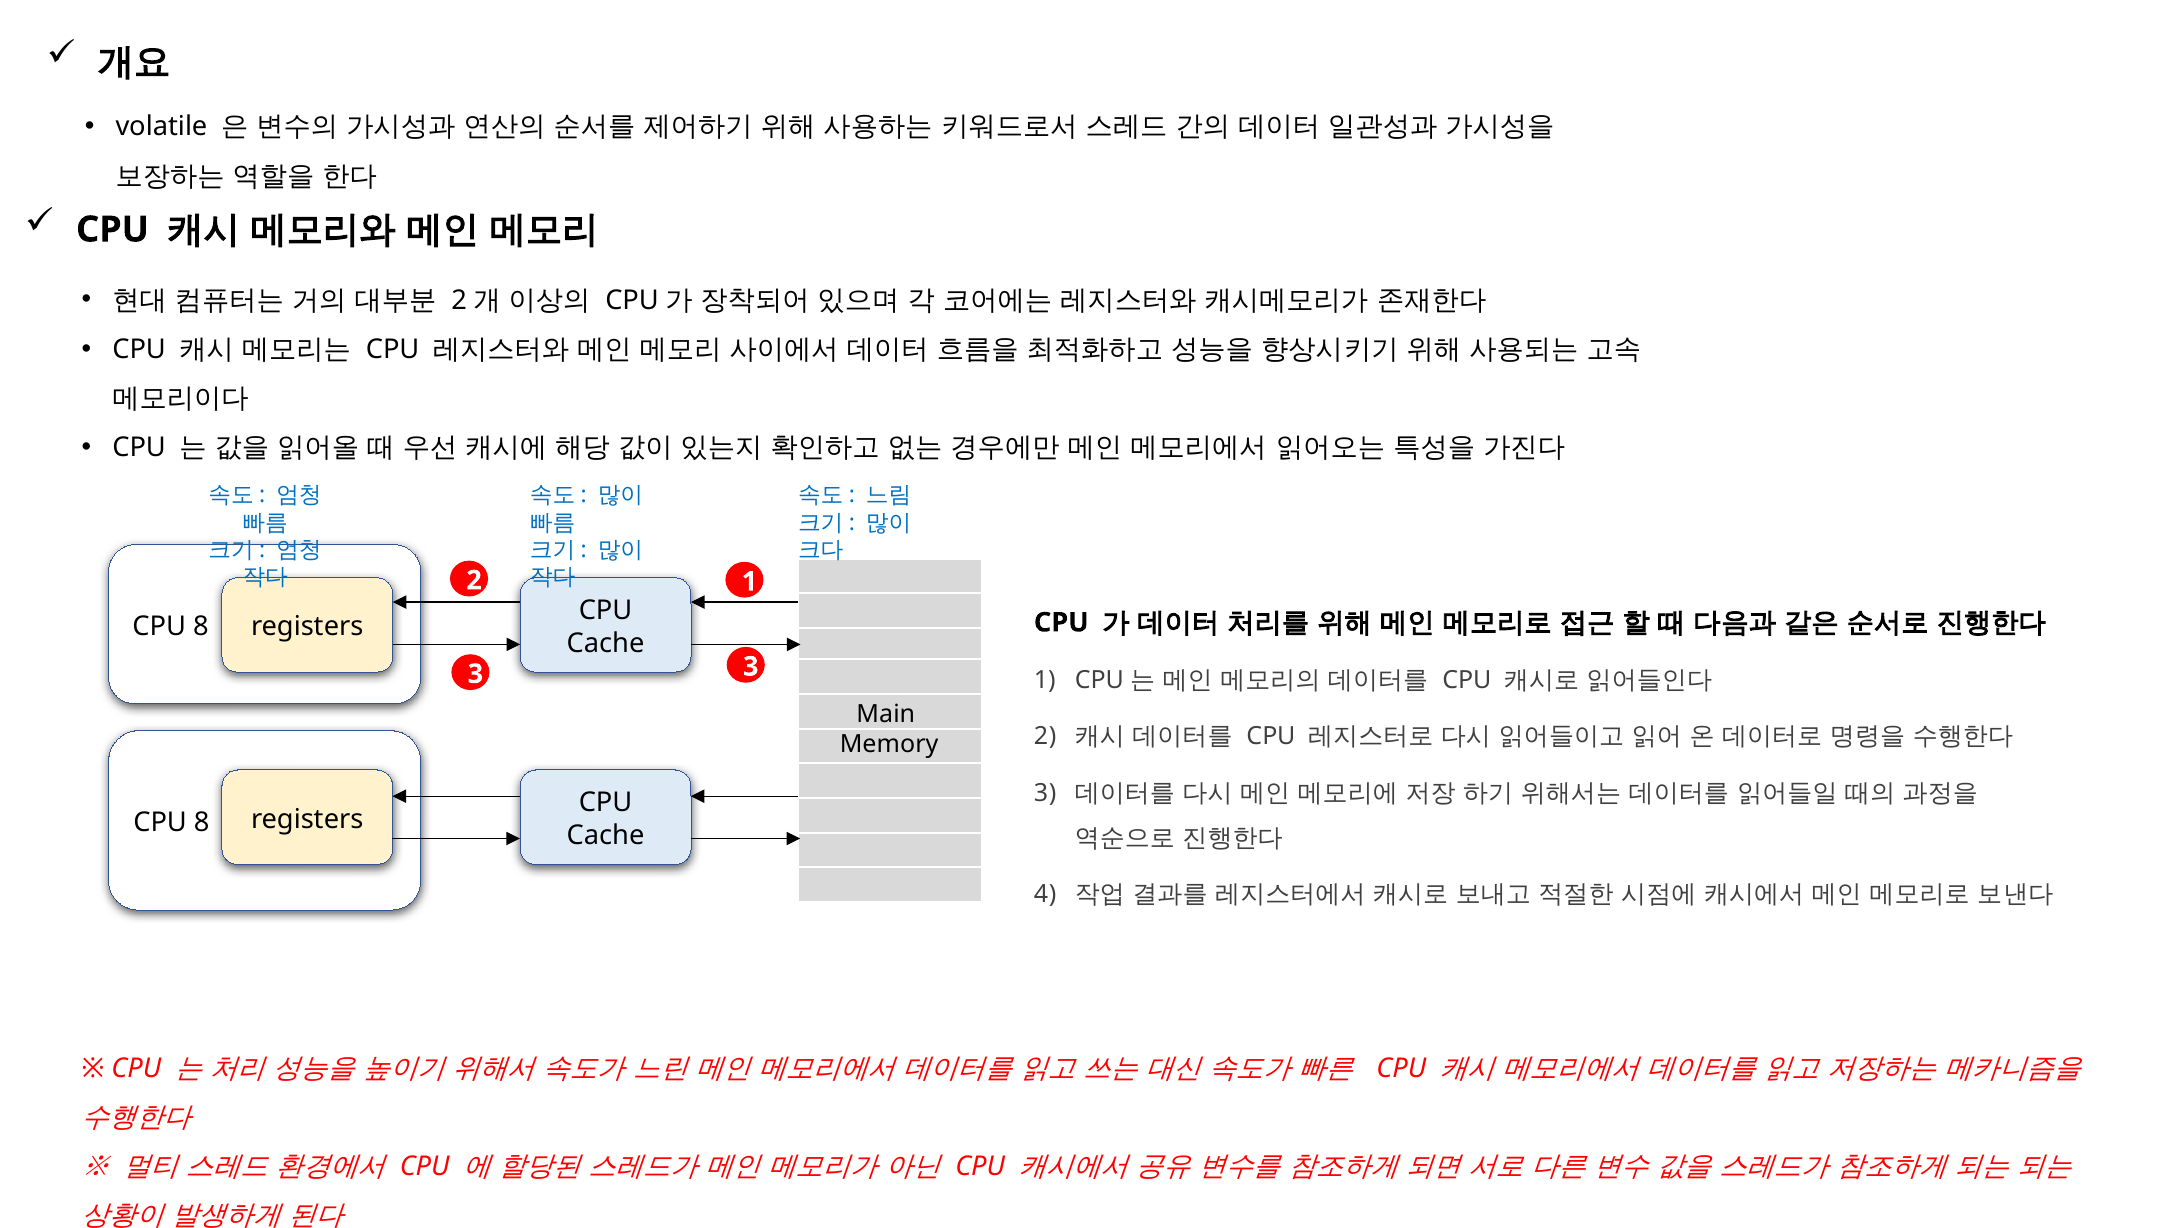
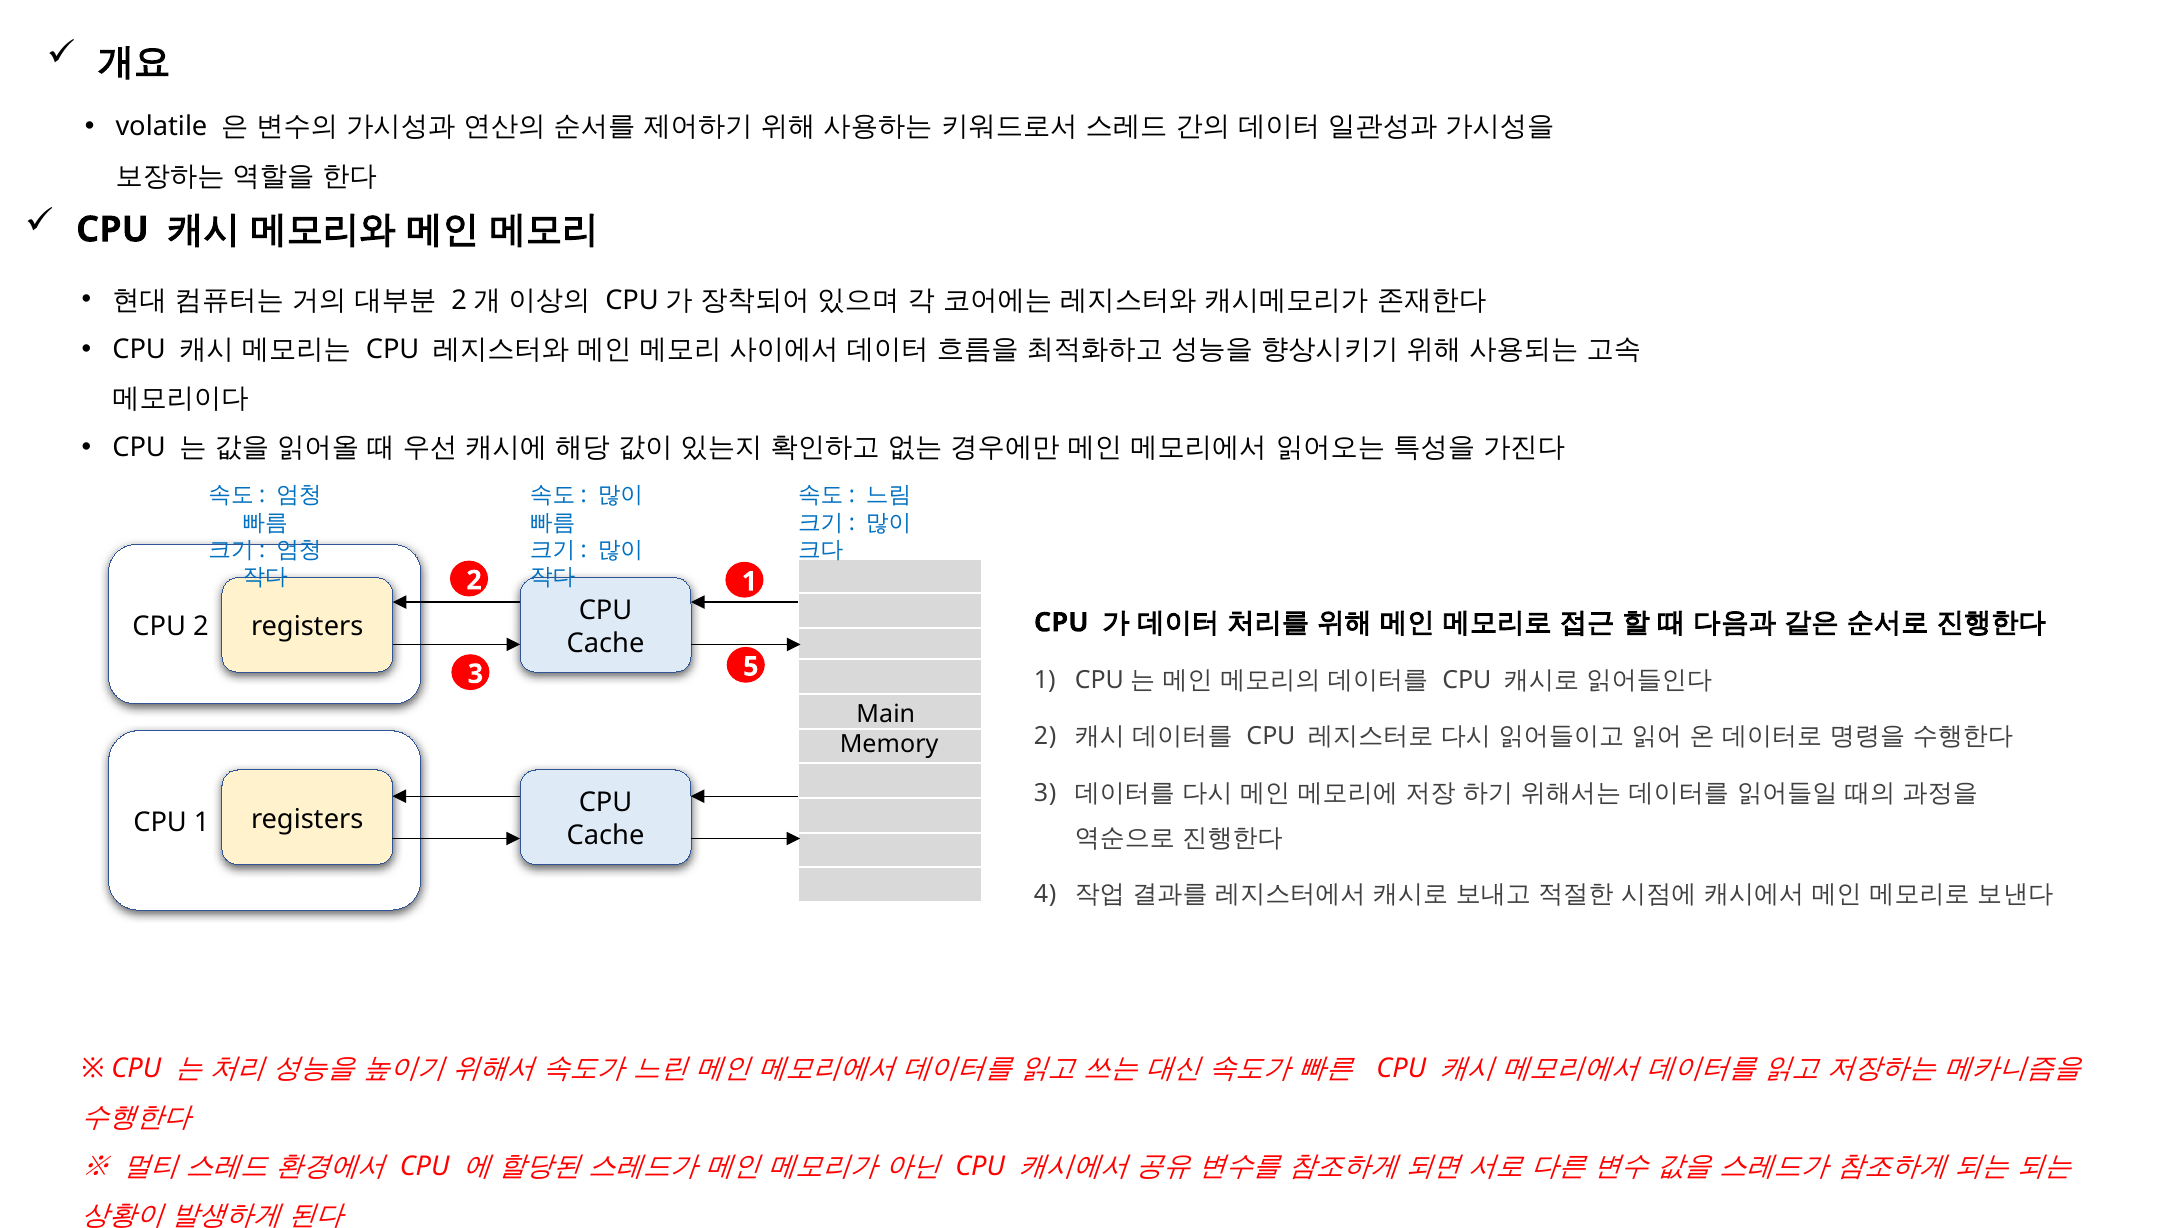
8: 8 -> 2 (201, 626)
3 3: 3 -> 5 (751, 667)
8: 8 -> 1 (202, 822)
